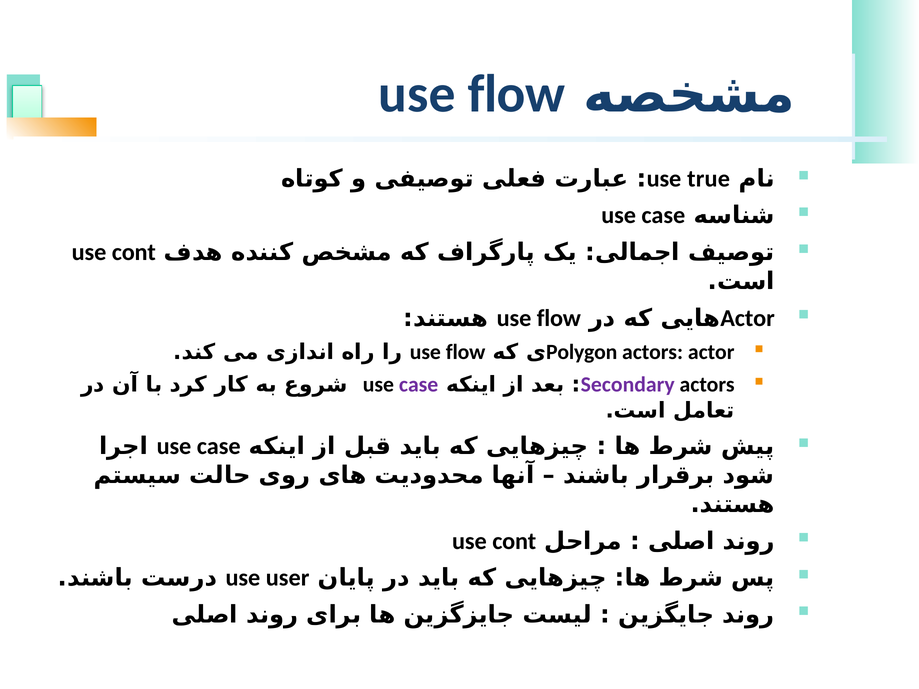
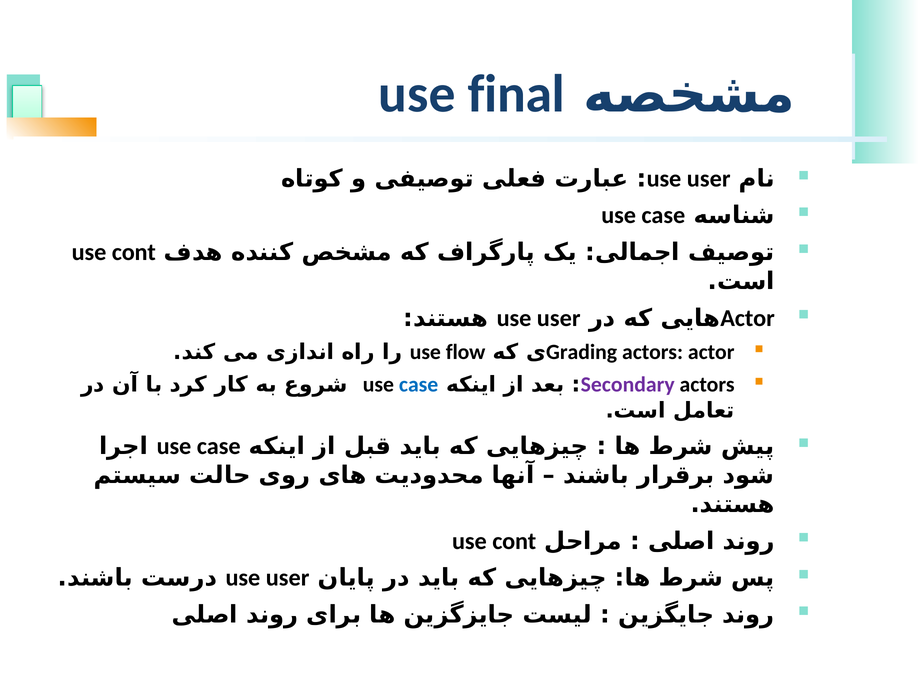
flow: flow -> final (516, 94)
true: true -> user (709, 179)
flow: flow -> user (559, 318)
Polygon: Polygon -> Grading (582, 352)
case colour: purple -> blue (419, 385)
